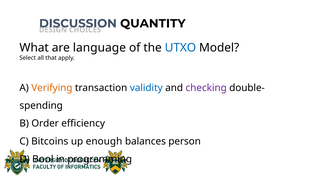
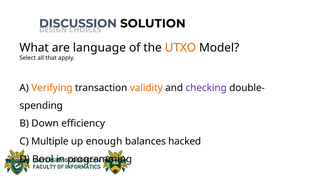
QUANTITY: QUANTITY -> SOLUTION (153, 23)
UTXO colour: blue -> orange (180, 48)
validity colour: blue -> orange (146, 88)
Order: Order -> Down (45, 123)
Bitcoins: Bitcoins -> Multiple (50, 141)
person: person -> hacked (185, 141)
